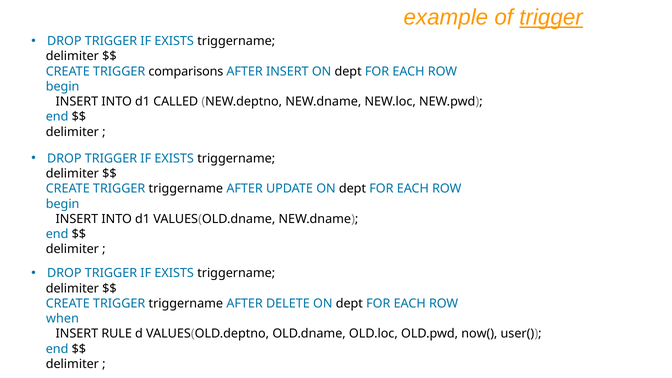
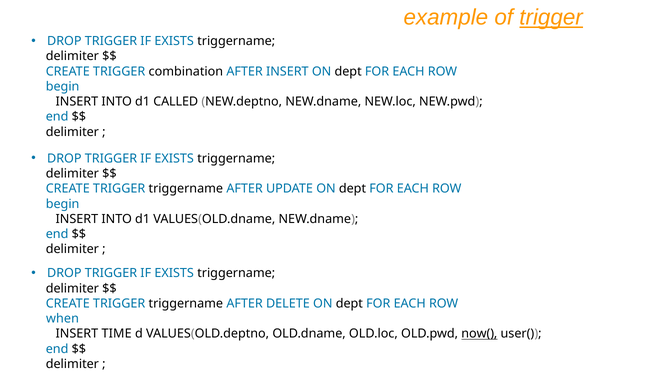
comparisons: comparisons -> combination (186, 71)
RULE: RULE -> TIME (117, 334)
now( underline: none -> present (479, 334)
